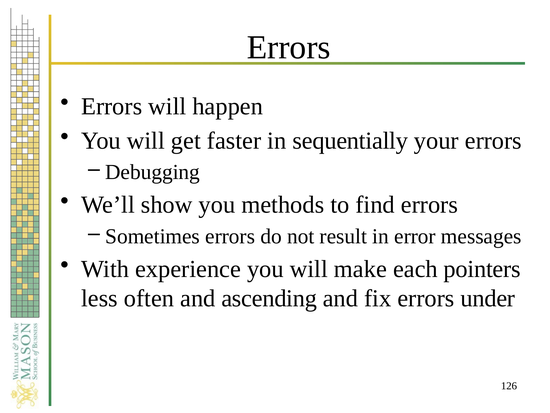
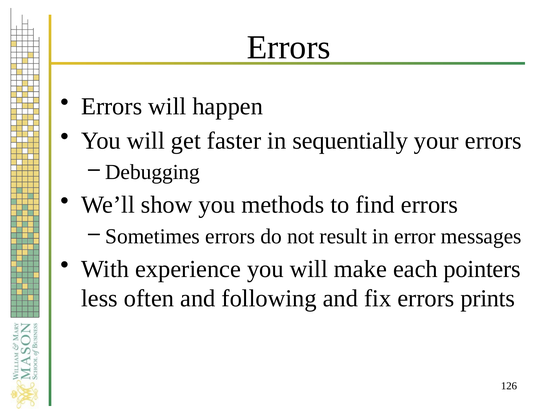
ascending: ascending -> following (269, 298)
under: under -> prints (488, 298)
